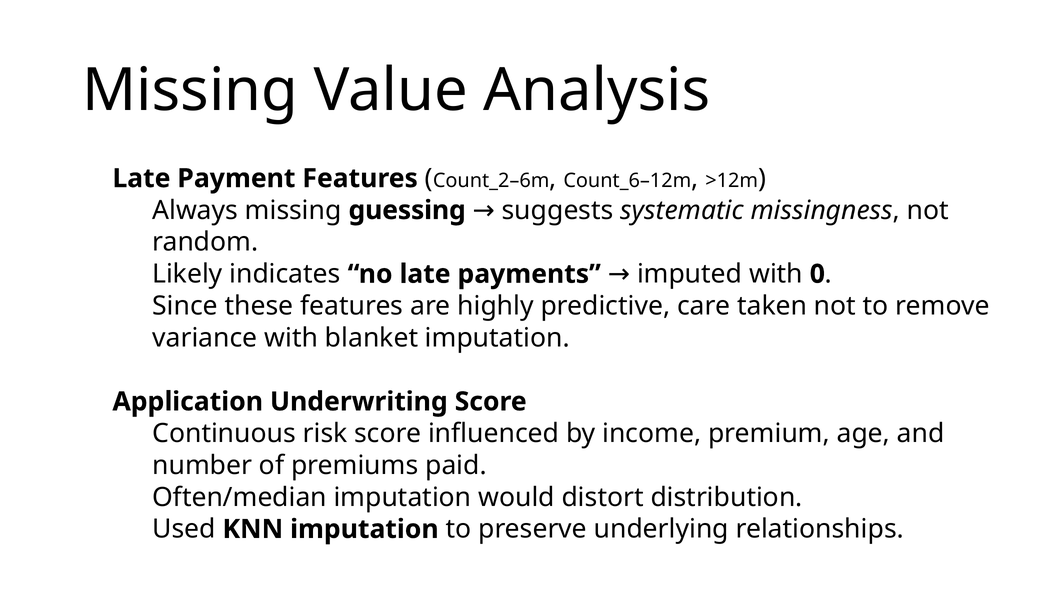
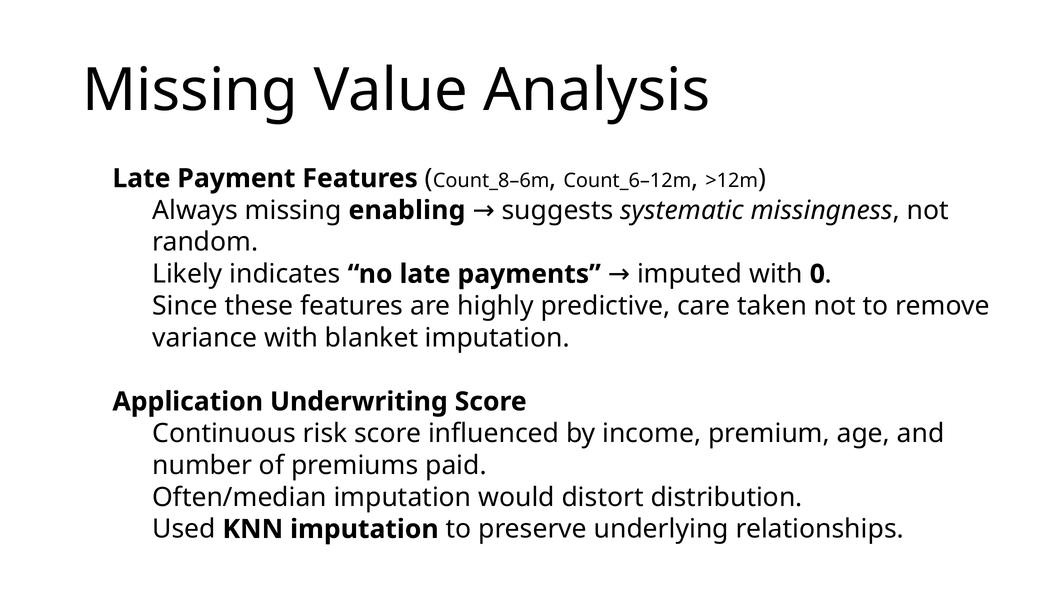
Count_2–6m: Count_2–6m -> Count_8–6m (491, 180)
guessing: guessing -> enabling (407, 210)
